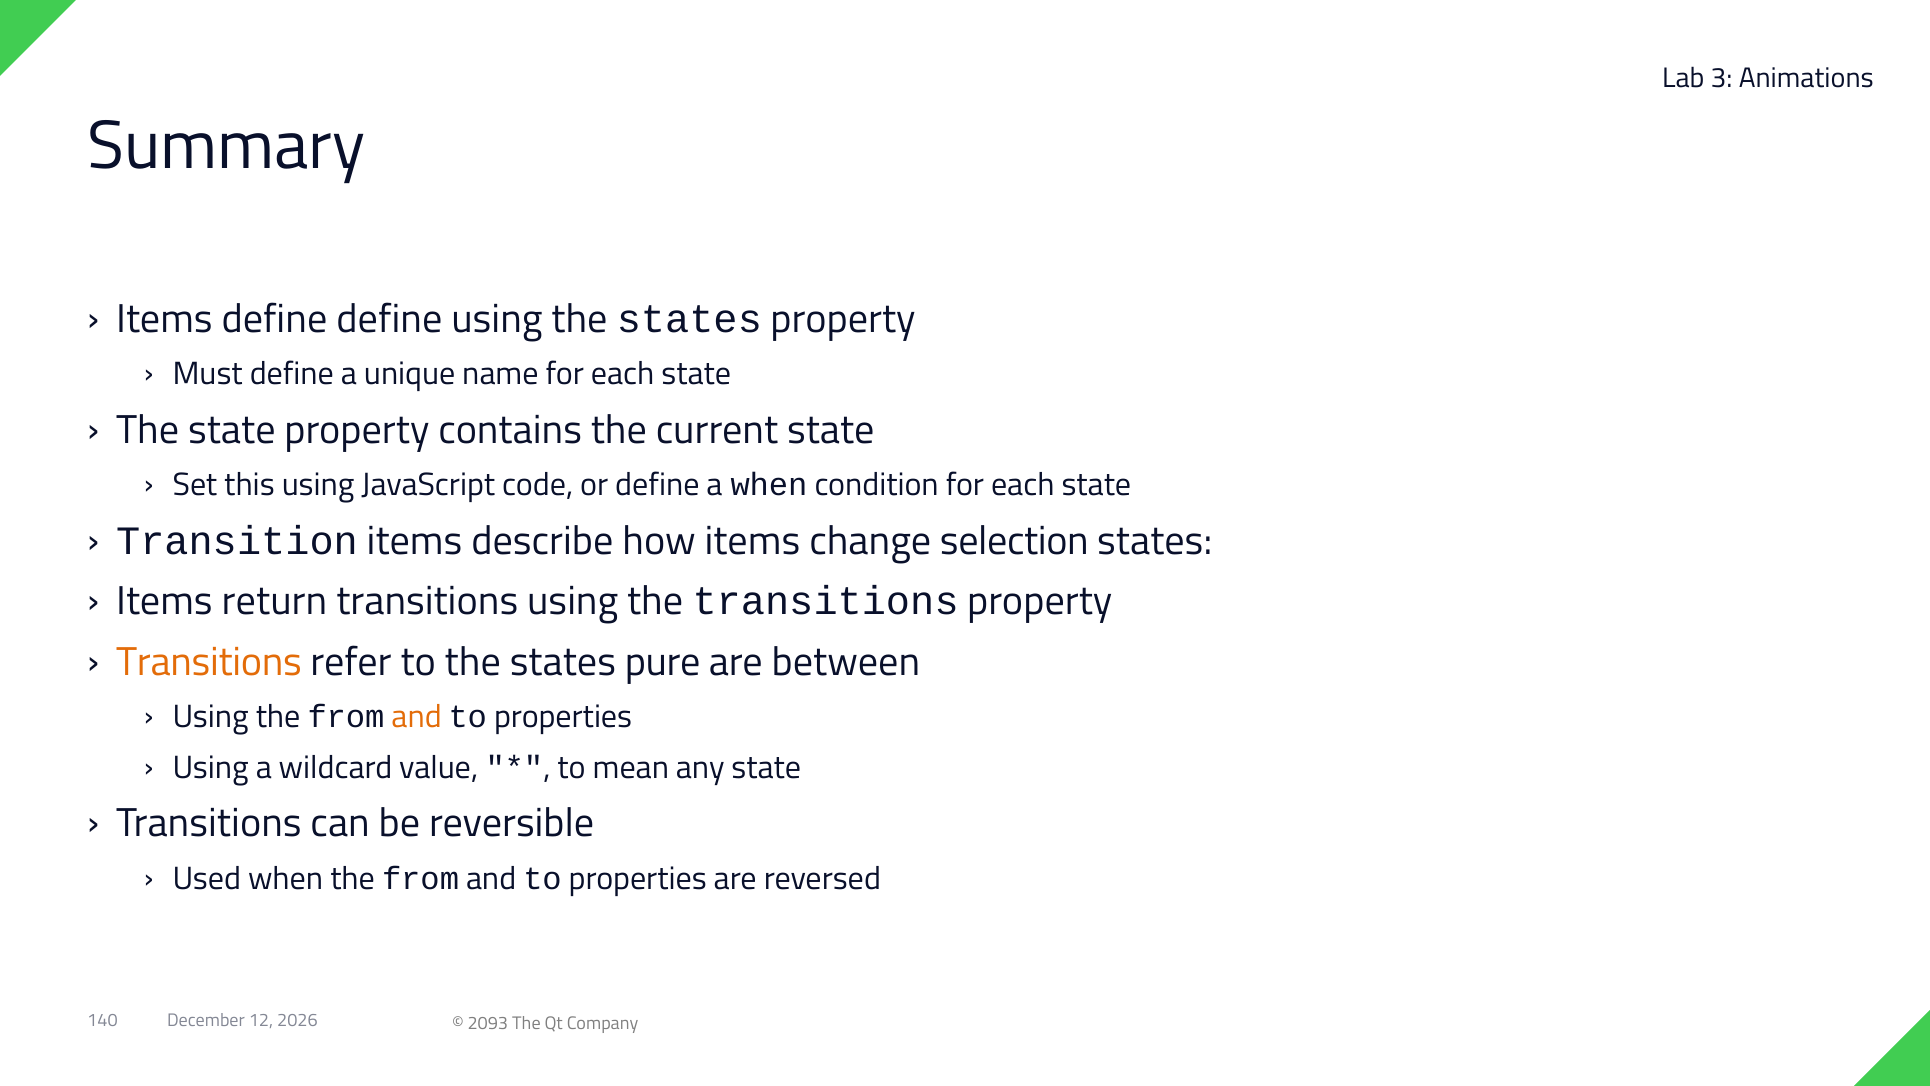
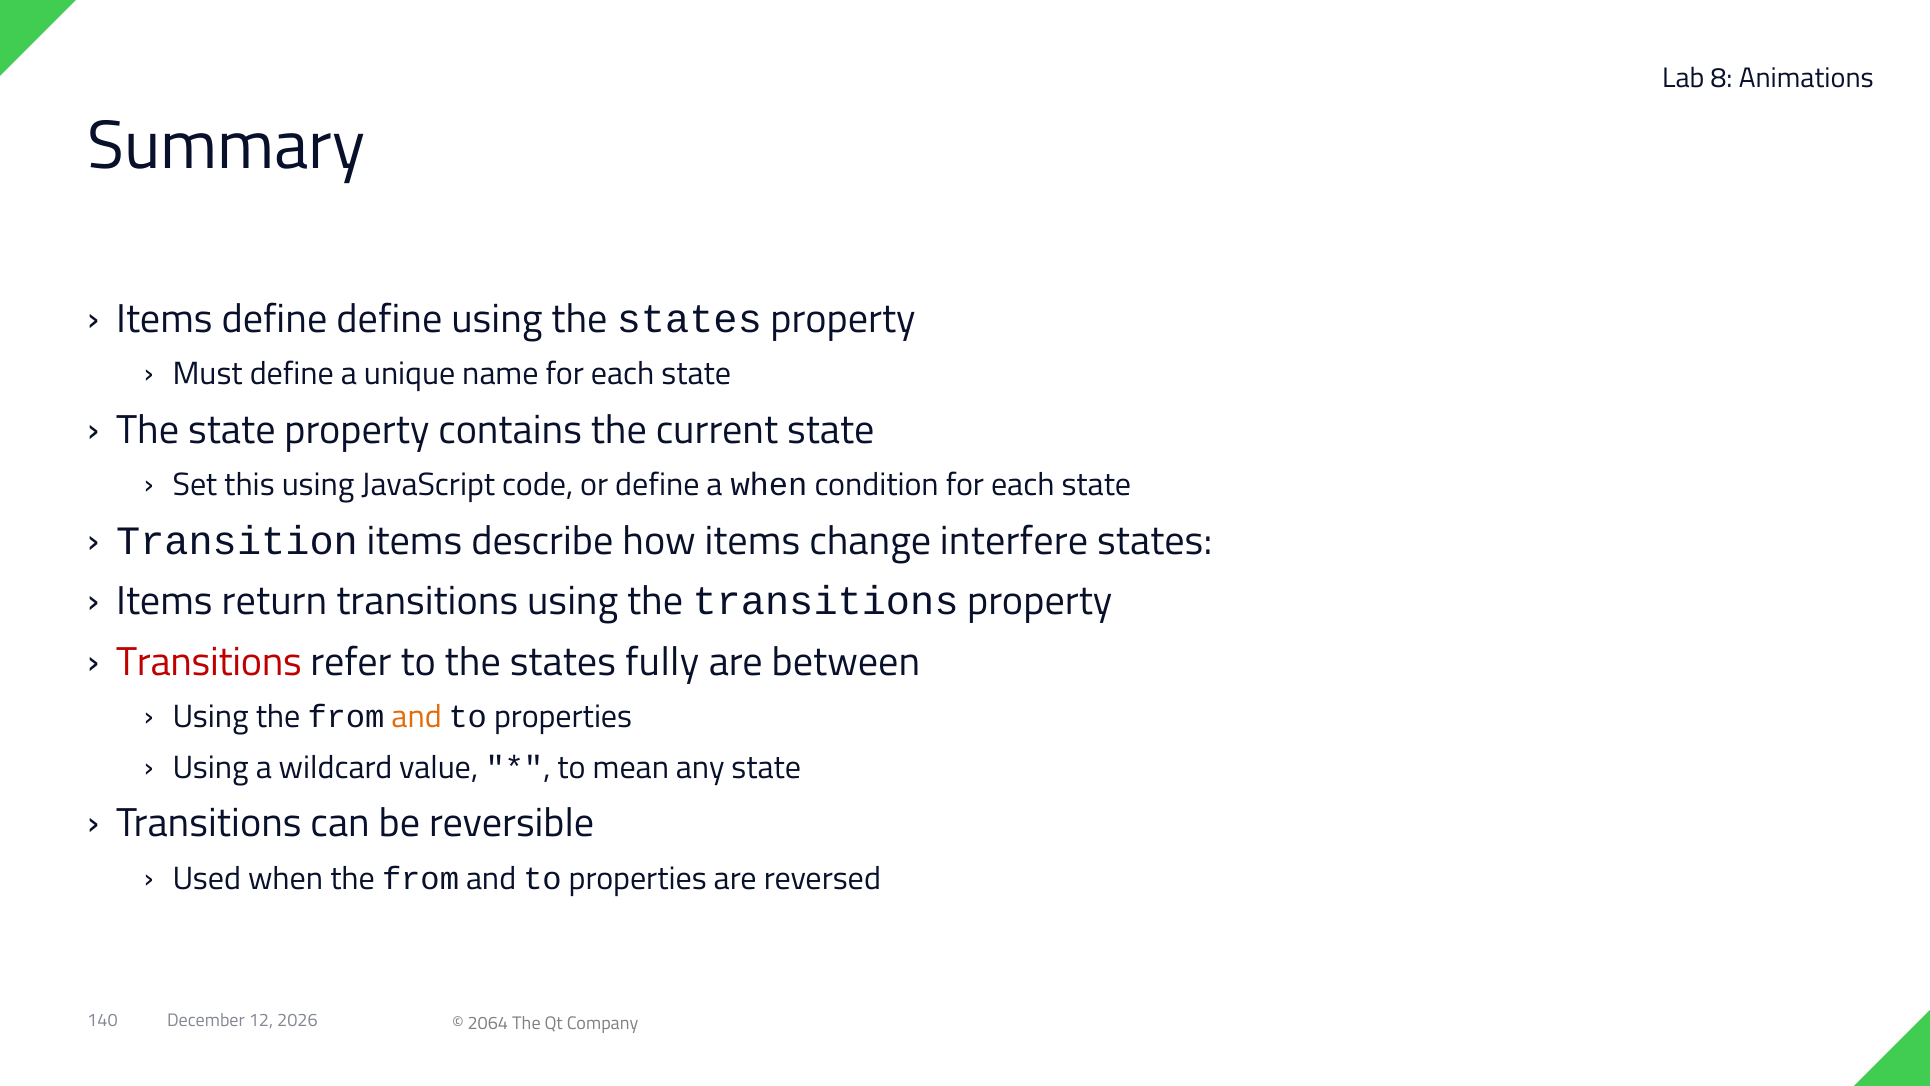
3: 3 -> 8 (1722, 79)
selection: selection -> interfere (1014, 541)
Transitions colour: orange -> red (209, 662)
pure: pure -> fully (662, 662)
2093: 2093 -> 2064 (488, 1023)
